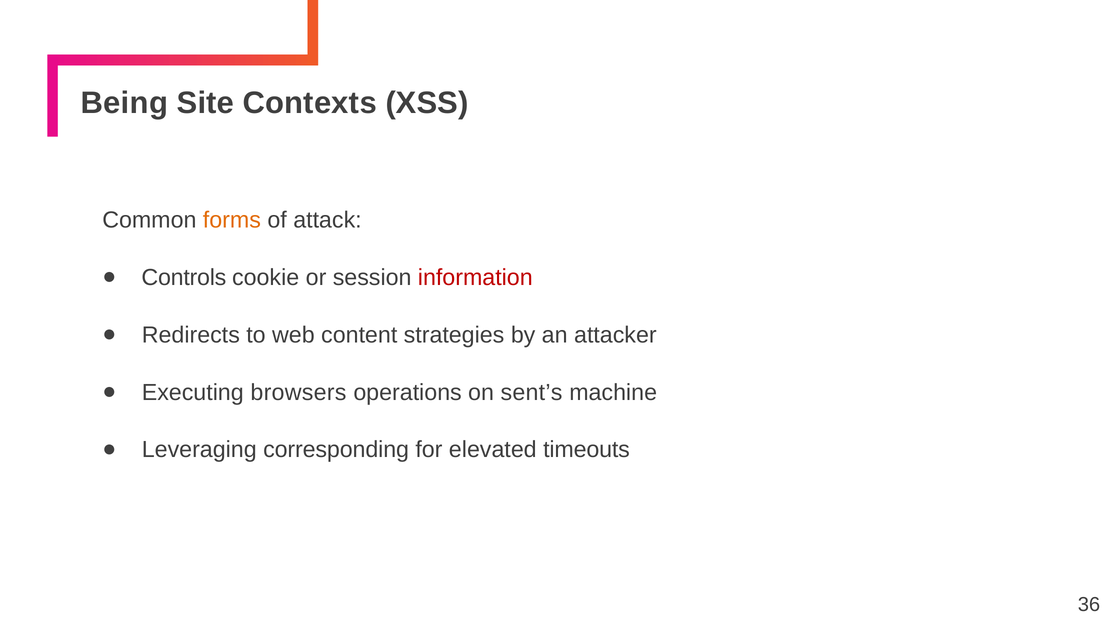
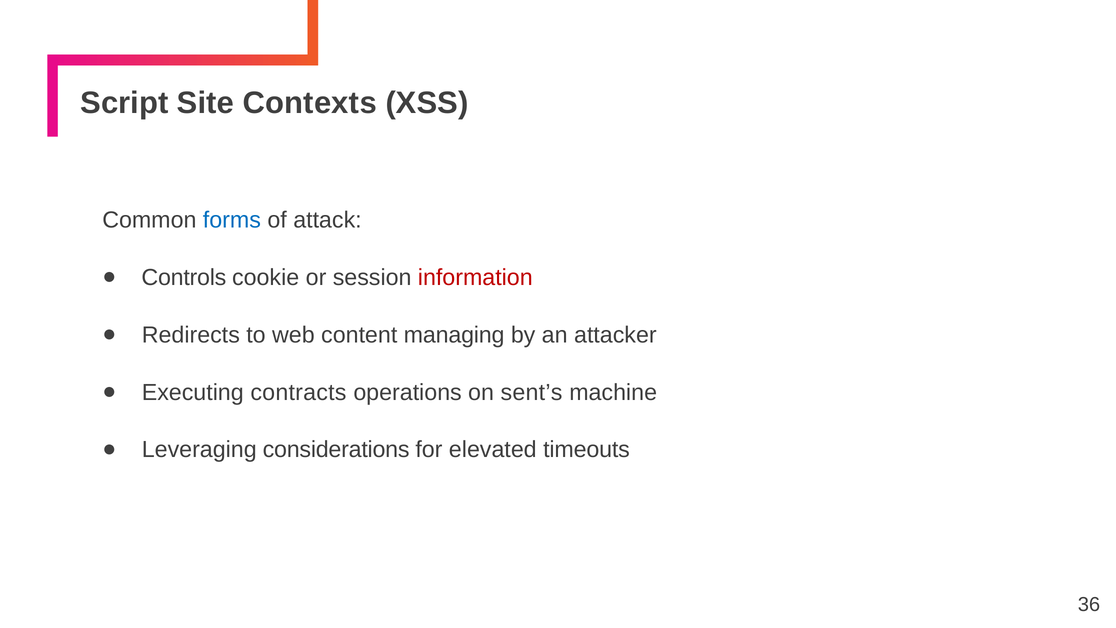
Being: Being -> Script (124, 103)
forms colour: orange -> blue (232, 220)
strategies: strategies -> managing (454, 335)
browsers: browsers -> contracts (298, 392)
corresponding: corresponding -> considerations (336, 450)
